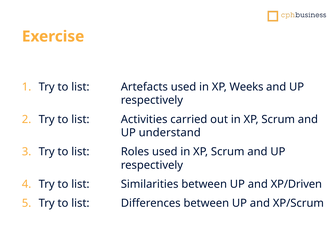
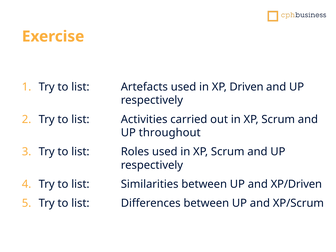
Weeks: Weeks -> Driven (246, 87)
understand: understand -> throughout (170, 133)
